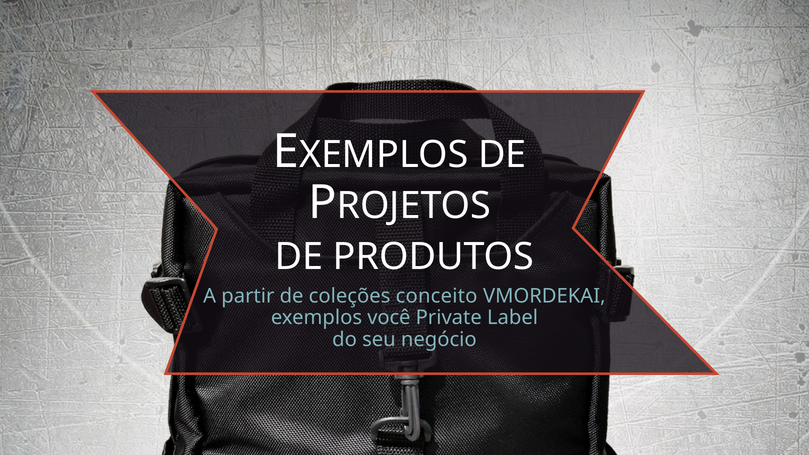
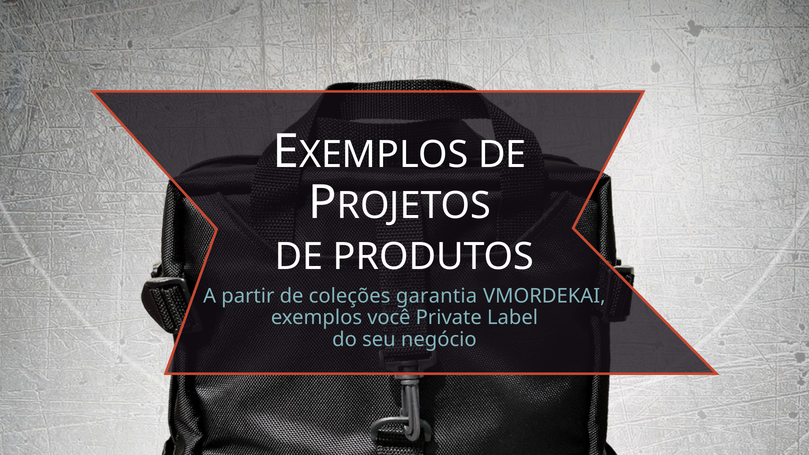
conceito: conceito -> garantia (437, 296)
